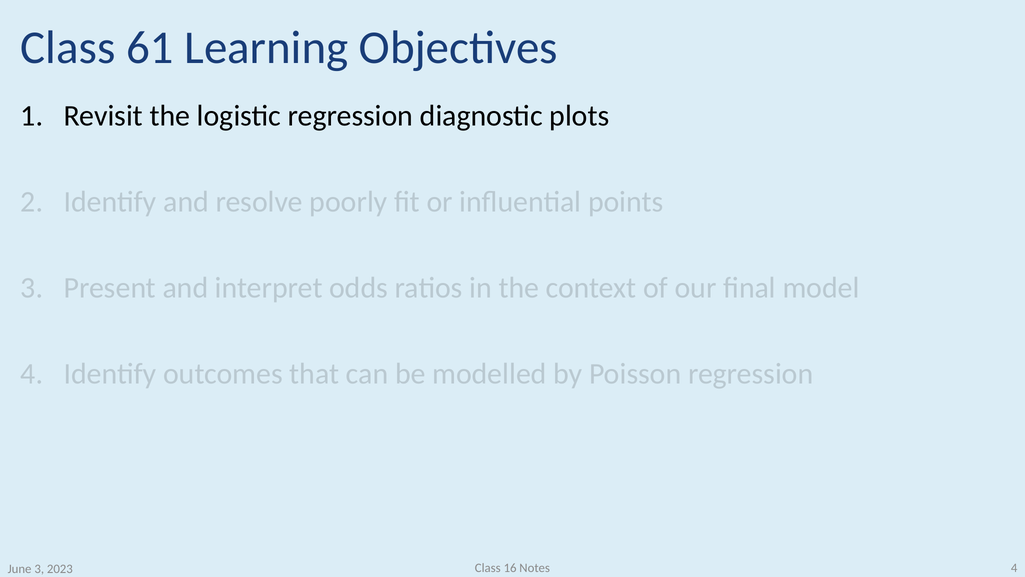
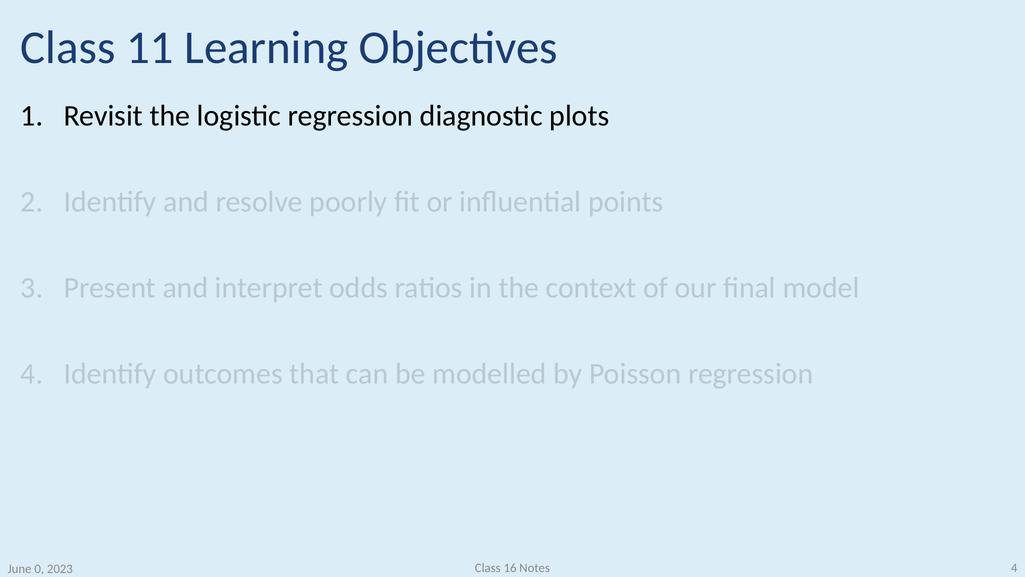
61: 61 -> 11 (150, 48)
June 3: 3 -> 0 (39, 569)
